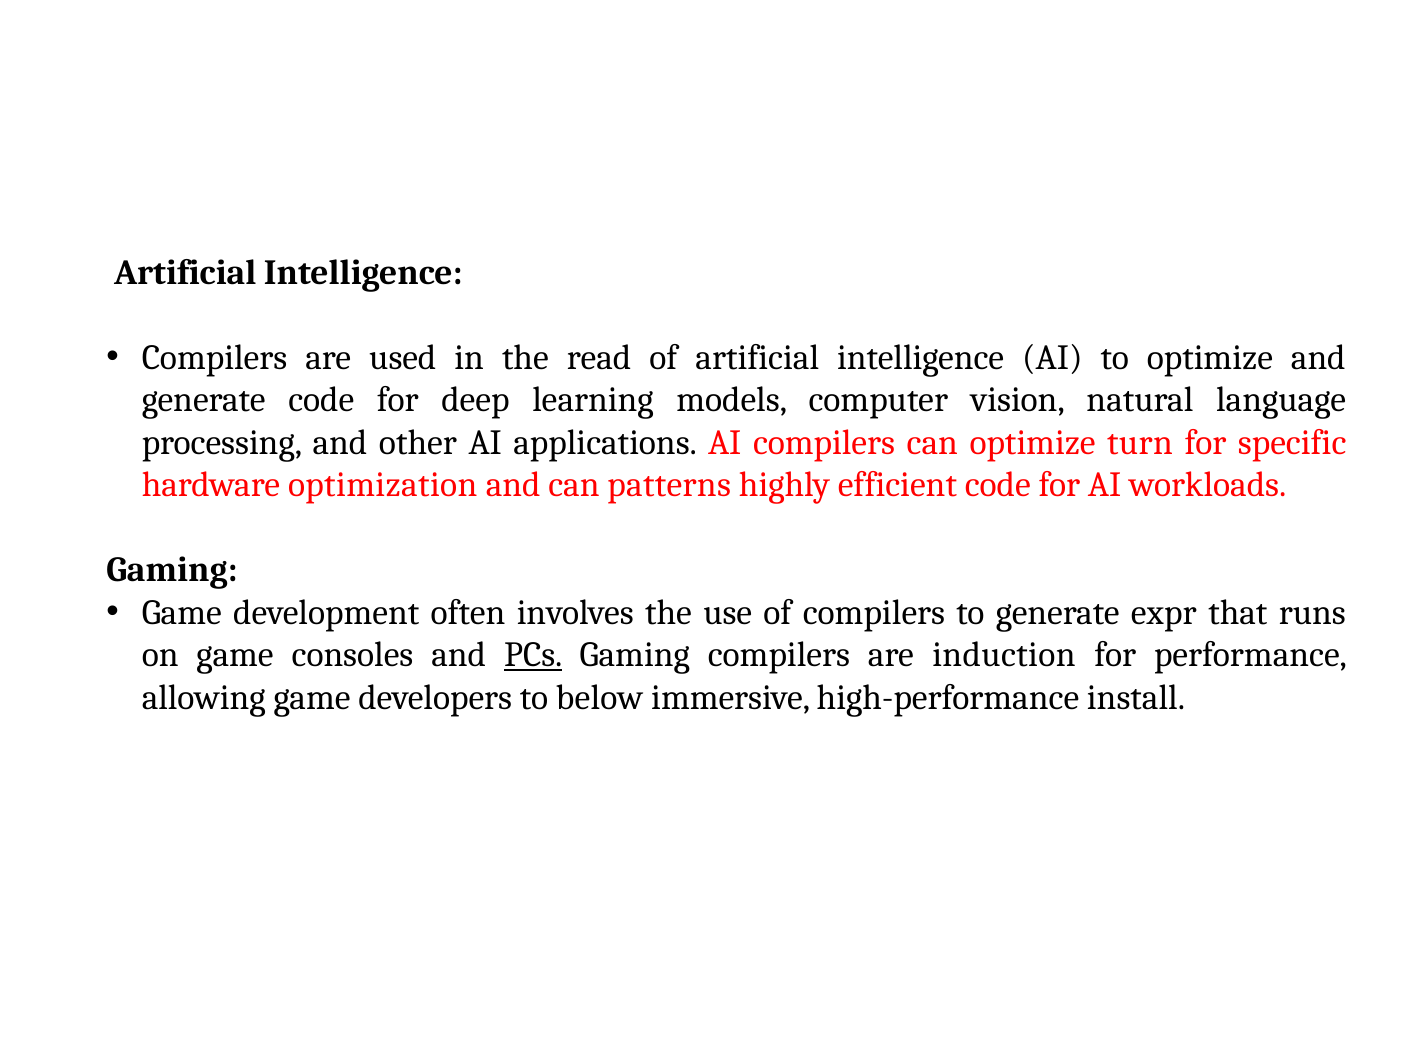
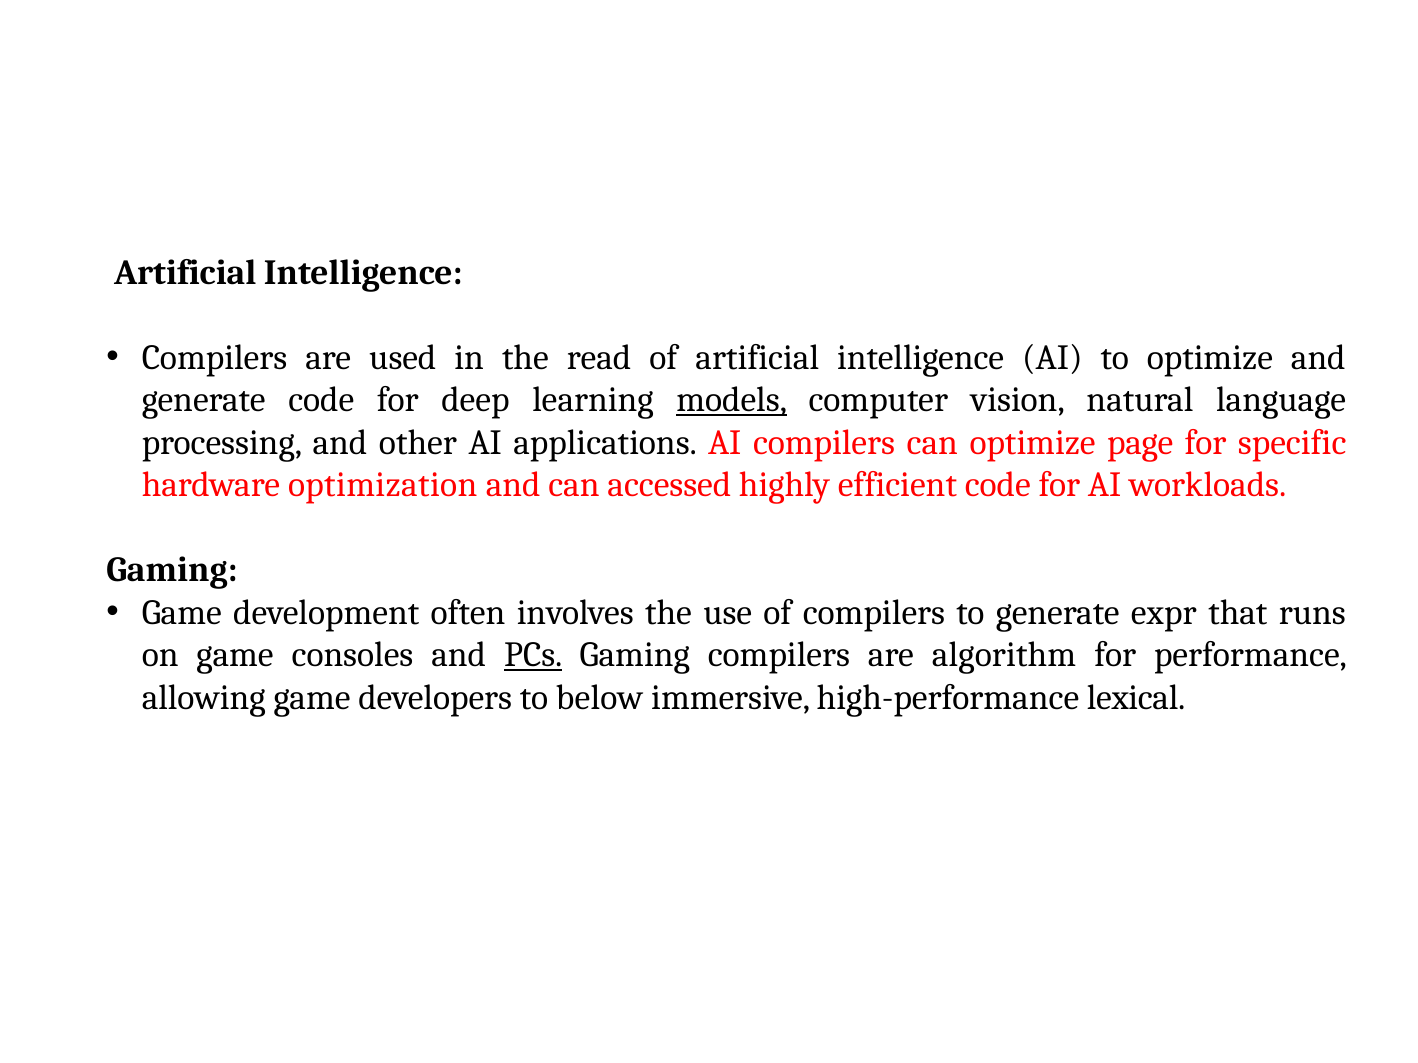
models underline: none -> present (732, 400)
turn: turn -> page (1140, 443)
patterns: patterns -> accessed (669, 485)
induction: induction -> algorithm (1004, 655)
install: install -> lexical (1136, 698)
